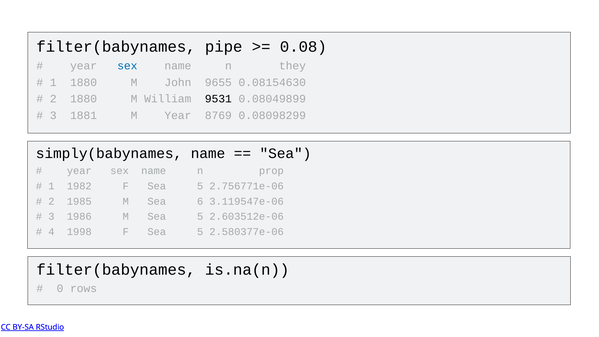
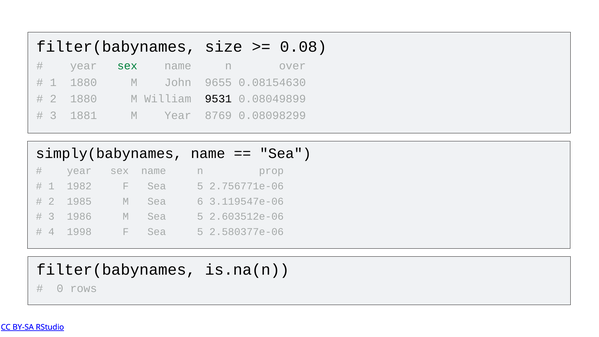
pipe: pipe -> size (224, 47)
sex colour: blue -> green (127, 66)
they: they -> over (292, 66)
